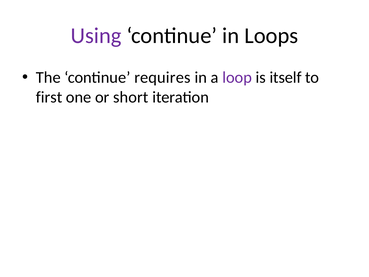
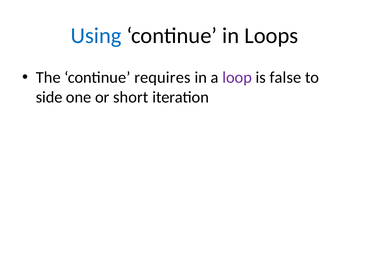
Using colour: purple -> blue (96, 36)
itself: itself -> false (285, 77)
first: first -> side (49, 97)
